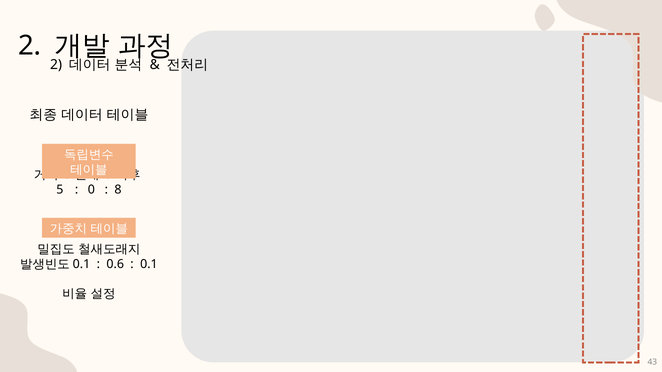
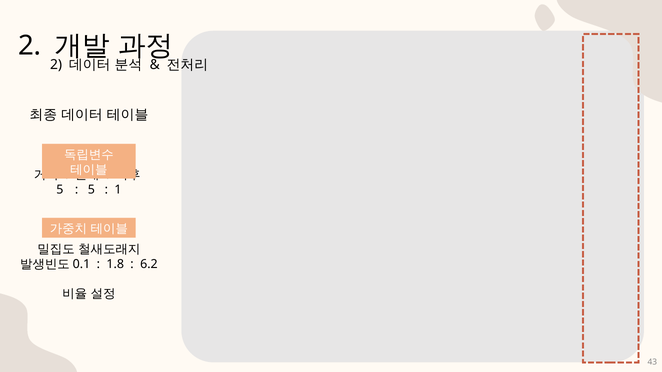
0: 0 -> 5 (91, 190)
8: 8 -> 1 (118, 190)
0.6: 0.6 -> 1.8 (115, 264)
0.1: 0.1 -> 6.2 (149, 264)
